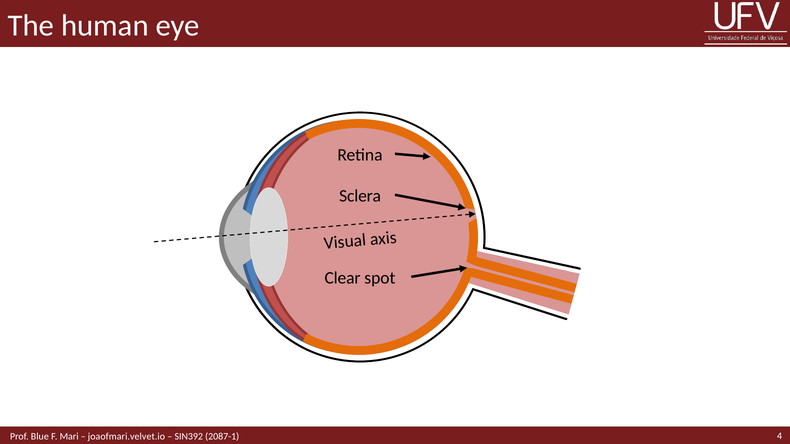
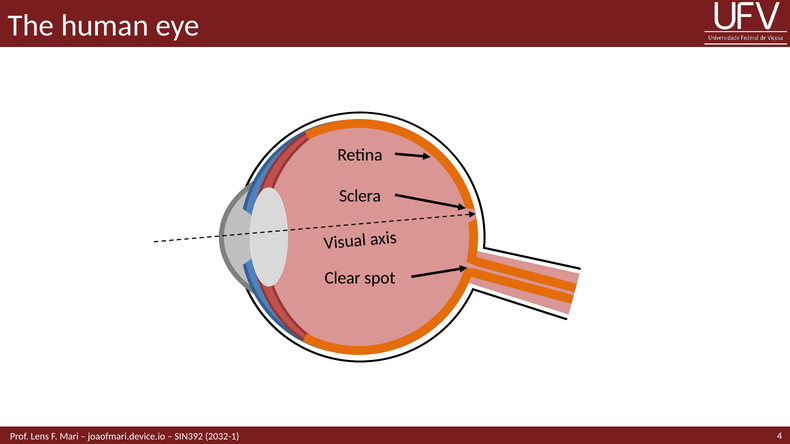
Blue: Blue -> Lens (40, 437)
joaofmari.velvet.io: joaofmari.velvet.io -> joaofmari.device.io (126, 437)
2087-1: 2087-1 -> 2032-1 (222, 437)
